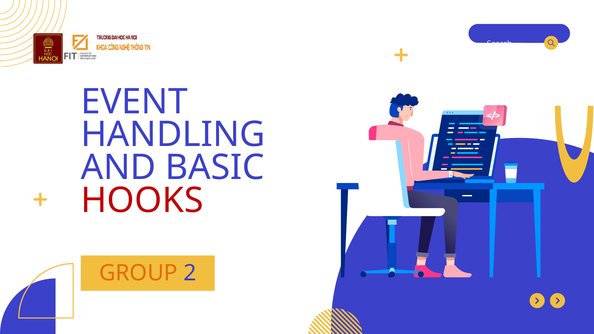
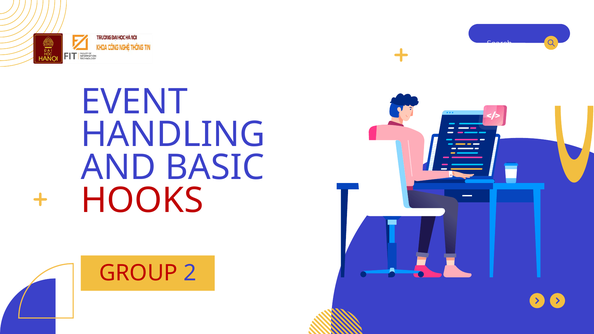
GROUP colour: orange -> red (138, 273)
